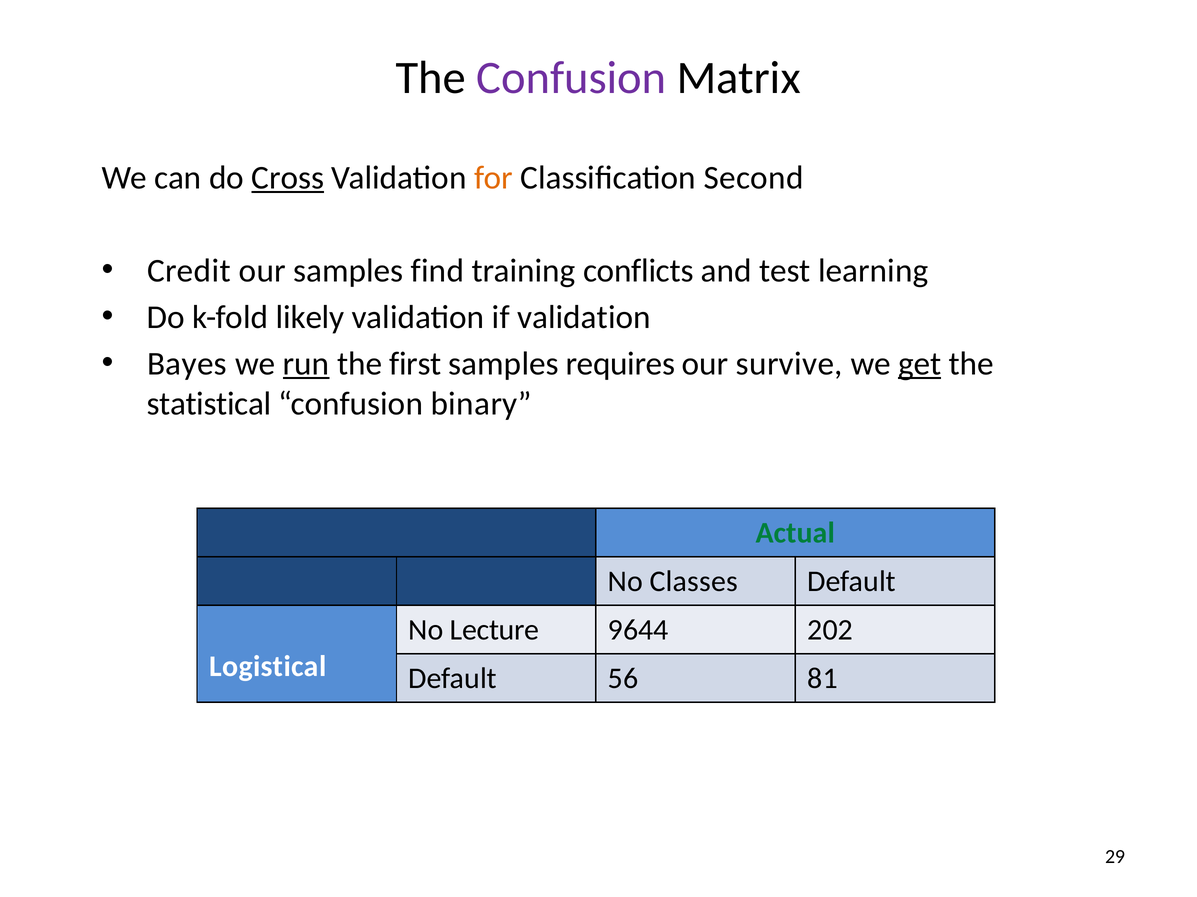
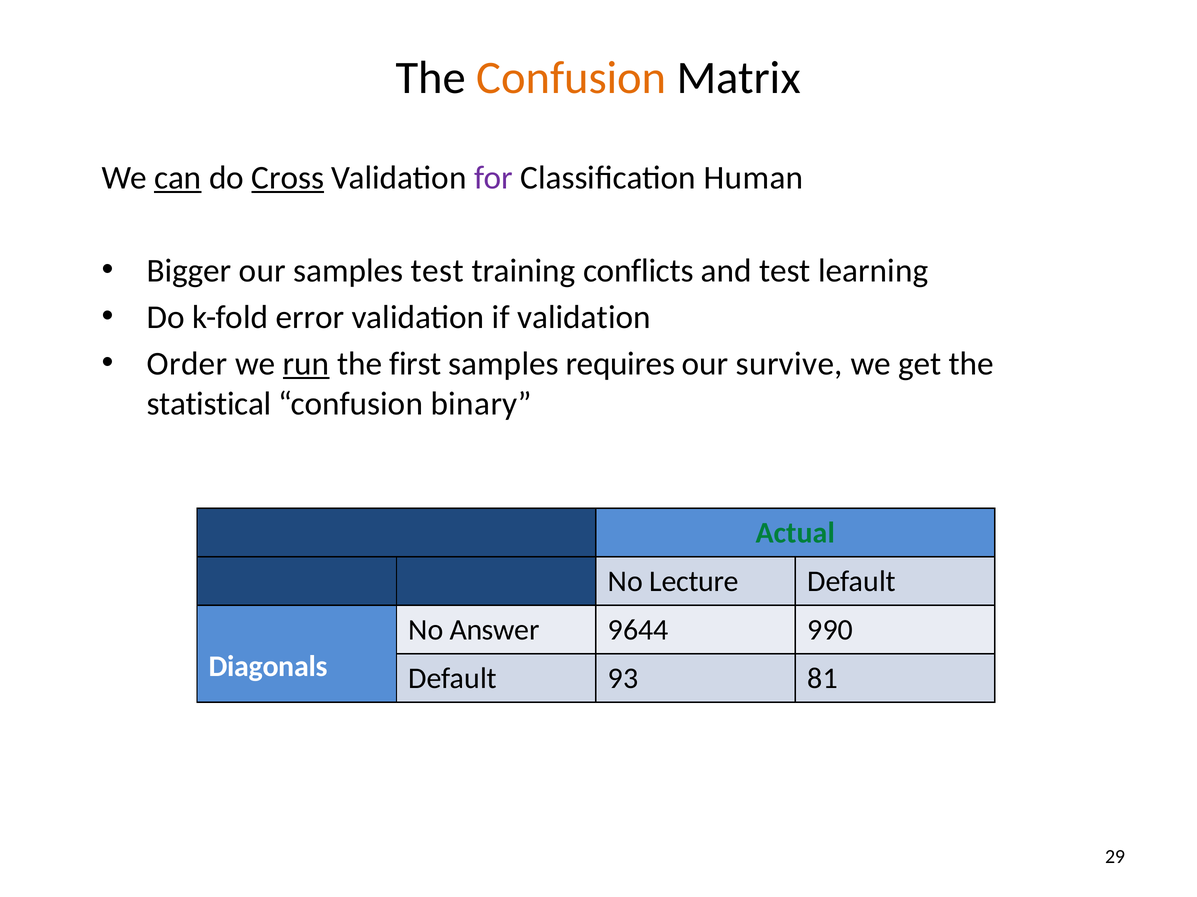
Confusion colour: purple -> orange (571, 78)
can underline: none -> present (178, 178)
for colour: orange -> purple (493, 178)
Second: Second -> Human (754, 178)
Credit: Credit -> Bigger (189, 271)
samples find: find -> test (437, 271)
likely: likely -> error (310, 318)
Bayes: Bayes -> Order (187, 364)
get underline: present -> none (920, 364)
Classes: Classes -> Lecture (694, 582)
Lecture: Lecture -> Answer (495, 630)
202: 202 -> 990 (830, 630)
Logistical: Logistical -> Diagonals (268, 667)
56: 56 -> 93 (623, 679)
